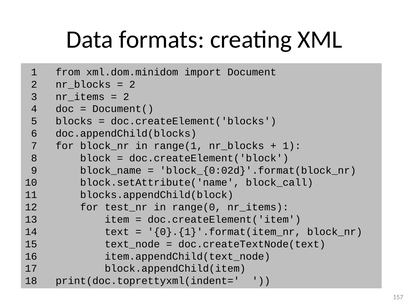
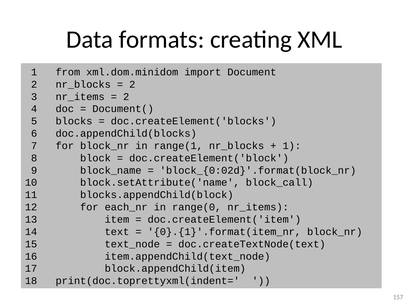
test_nr: test_nr -> each_nr (126, 207)
